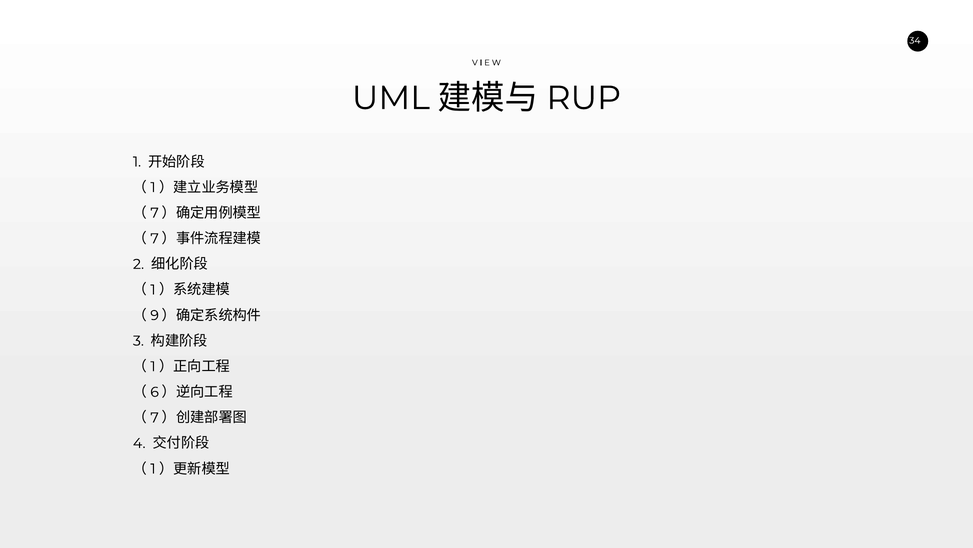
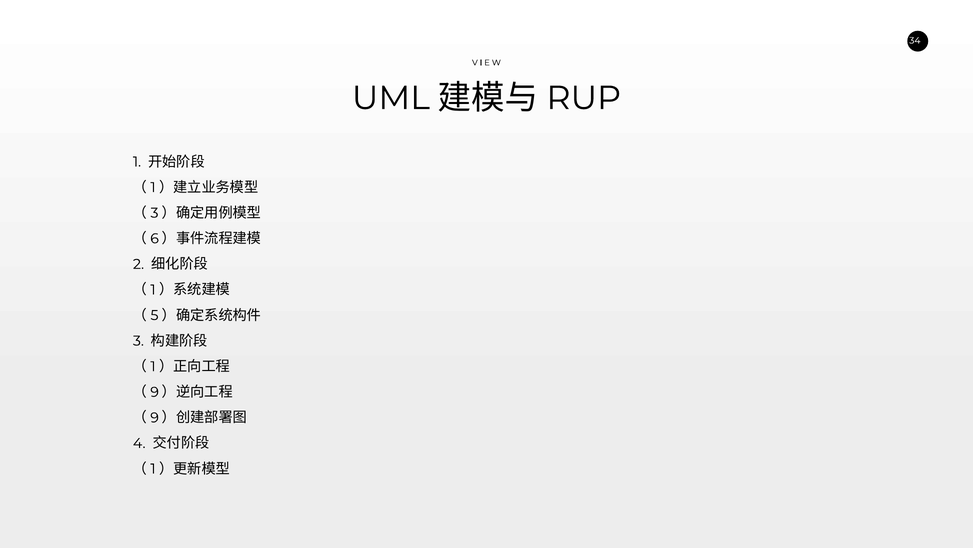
7: 7 -> 3 (154, 213)
7: 7 -> 6 (155, 238)
9: 9 -> 5 (155, 315)
6: 6 -> 9 (155, 392)
7: 7 -> 9 (155, 417)
